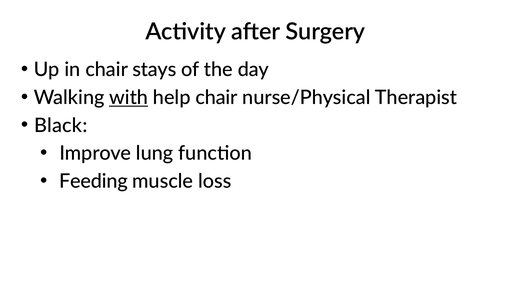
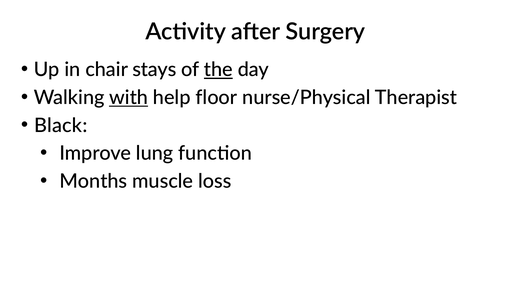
the underline: none -> present (218, 70)
help chair: chair -> floor (216, 98)
Feeding: Feeding -> Months (93, 181)
